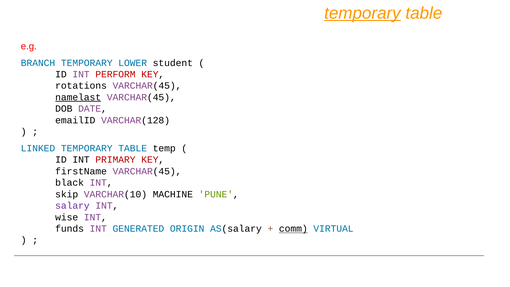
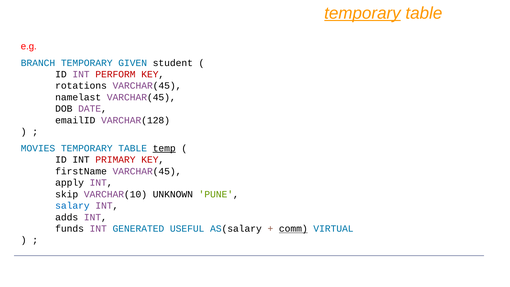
LOWER: LOWER -> GIVEN (133, 63)
namelast underline: present -> none (78, 97)
LINKED: LINKED -> MOVIES (38, 148)
temp underline: none -> present (164, 148)
black: black -> apply (70, 183)
MACHINE: MACHINE -> UNKNOWN (173, 194)
salary colour: purple -> blue (72, 206)
wise: wise -> adds (67, 217)
ORIGIN: ORIGIN -> USEFUL (187, 229)
